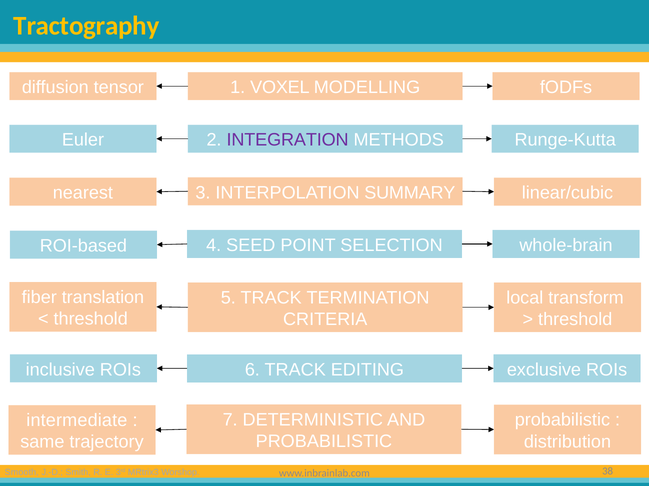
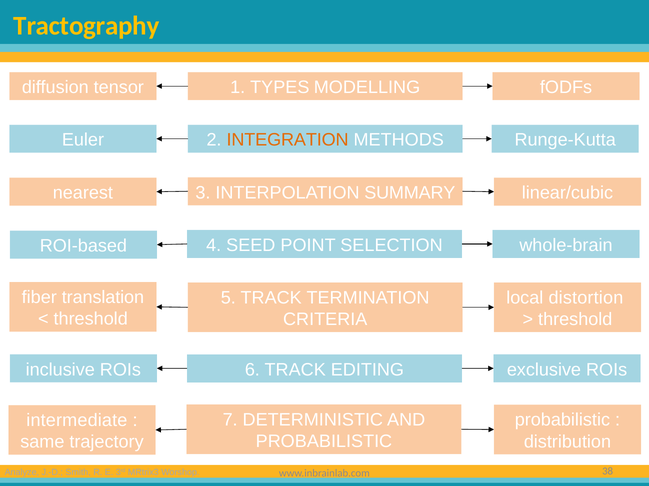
VOXEL: VOXEL -> TYPES (280, 88)
INTEGRATION colour: purple -> orange (288, 140)
transform: transform -> distortion (586, 298)
Smooth: Smooth -> Analyze (22, 473)
